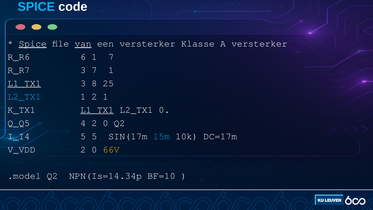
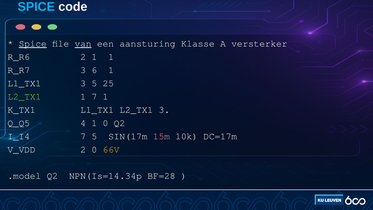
een versterker: versterker -> aansturing (147, 44)
R_R6 6: 6 -> 2 (83, 57)
1 7: 7 -> 1 (111, 57)
3 7: 7 -> 6 (94, 70)
L1_TX1 underline: present -> none (24, 83)
3 8: 8 -> 5 (94, 83)
L2_TX1 colour: light blue -> light green (24, 96)
1 2: 2 -> 7 (94, 96)
L1_TX1 underline: present -> none (97, 110)
L2_TX1 0: 0 -> 3 (164, 110)
4 2: 2 -> 1 (94, 123)
I_I4 5: 5 -> 7 (83, 136)
15m colour: light blue -> pink (161, 136)
BF=10: BF=10 -> BF=28 (161, 176)
